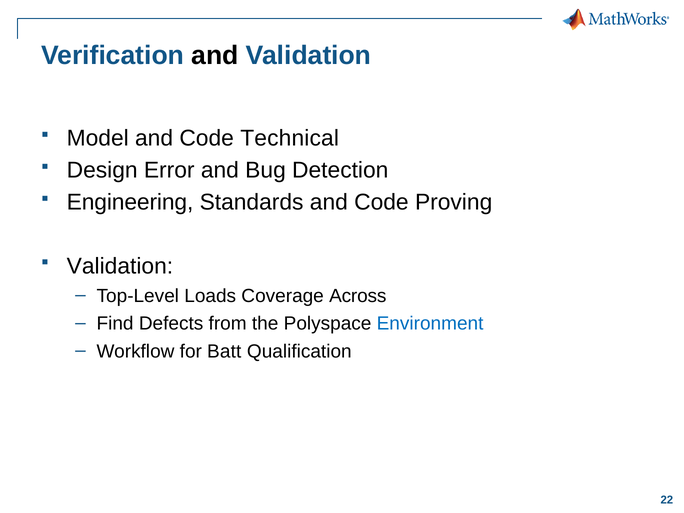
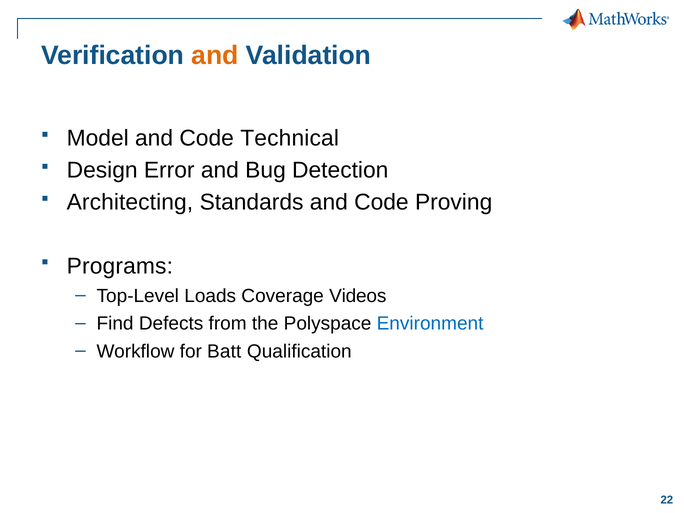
and colour: black -> orange (215, 55)
Engineering: Engineering -> Architecting (130, 202)
Validation: Validation -> Programs (120, 266)
Across: Across -> Videos (358, 296)
